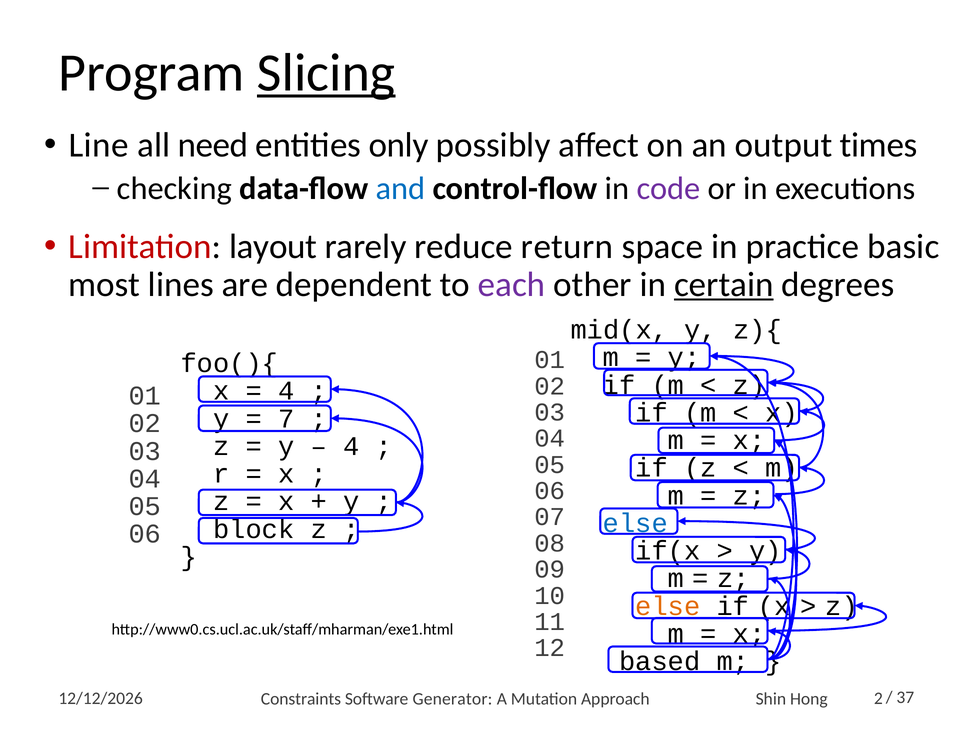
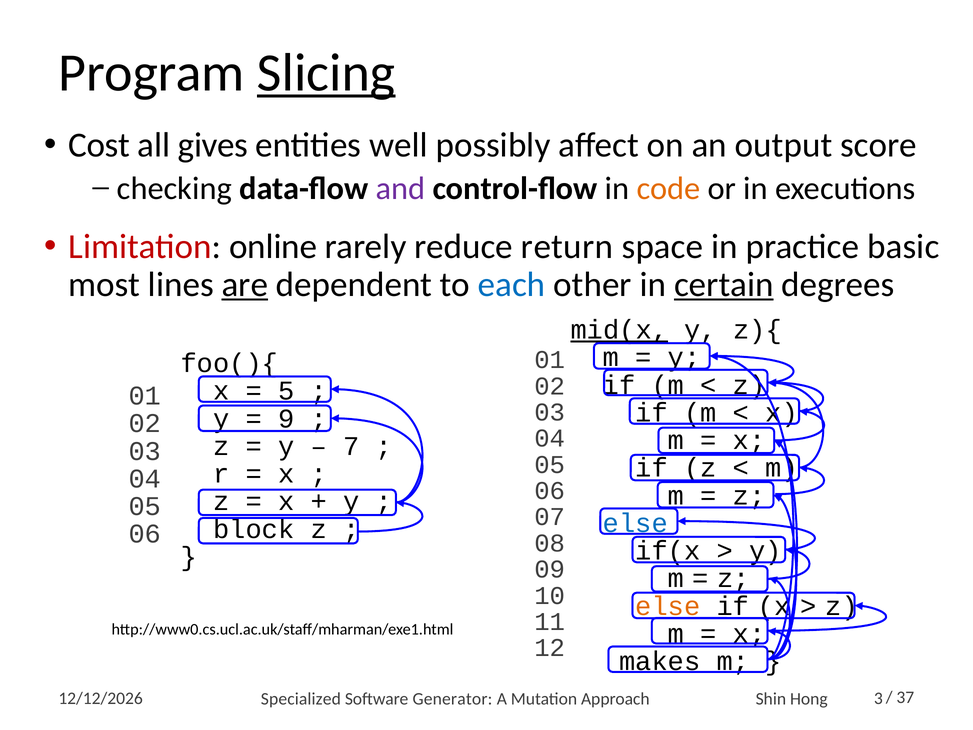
Line: Line -> Cost (99, 145)
need: need -> gives (213, 145)
only: only -> well (398, 145)
times: times -> score (878, 145)
and colour: blue -> purple (401, 188)
code colour: purple -> orange (669, 188)
layout: layout -> online (273, 246)
are underline: none -> present (245, 284)
each colour: purple -> blue (512, 284)
mid(x underline: none -> present (619, 330)
4: 4 -> 5 (286, 391)
7: 7 -> 9 (286, 418)
4: 4 -> 7 (351, 446)
based: based -> makes (660, 661)
Constraints: Constraints -> Specialized (301, 699)
2: 2 -> 3 (878, 698)
